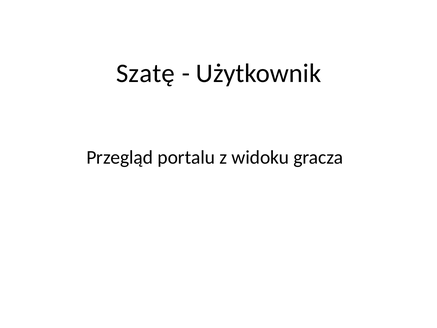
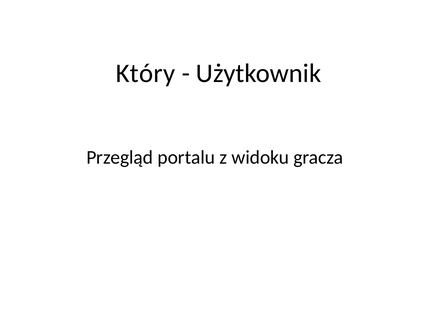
Szatę: Szatę -> Który (145, 73)
